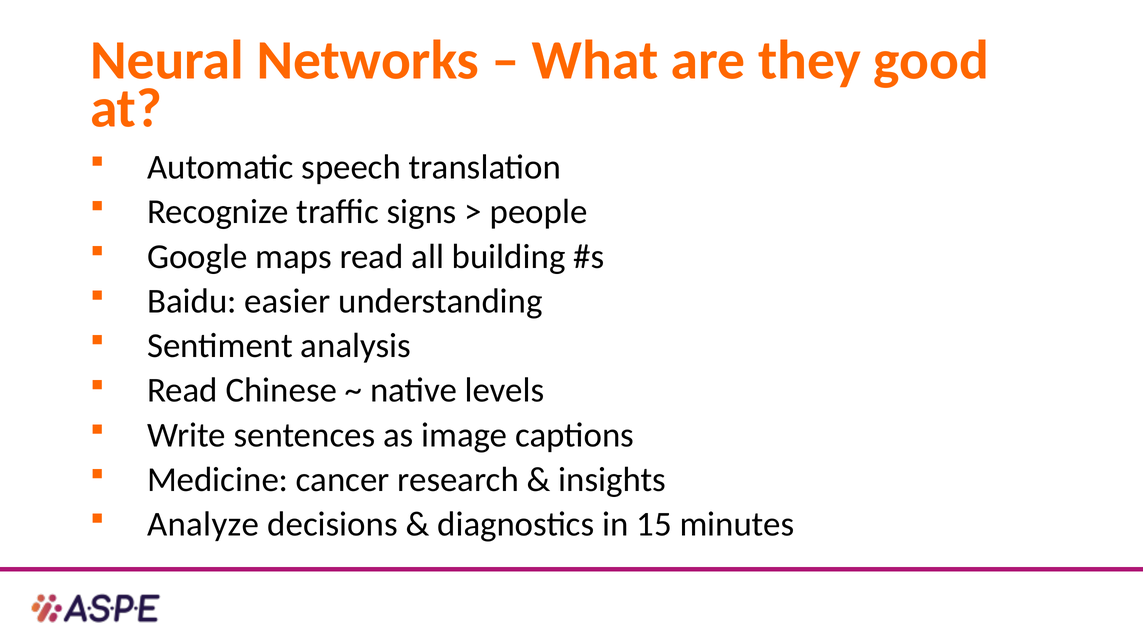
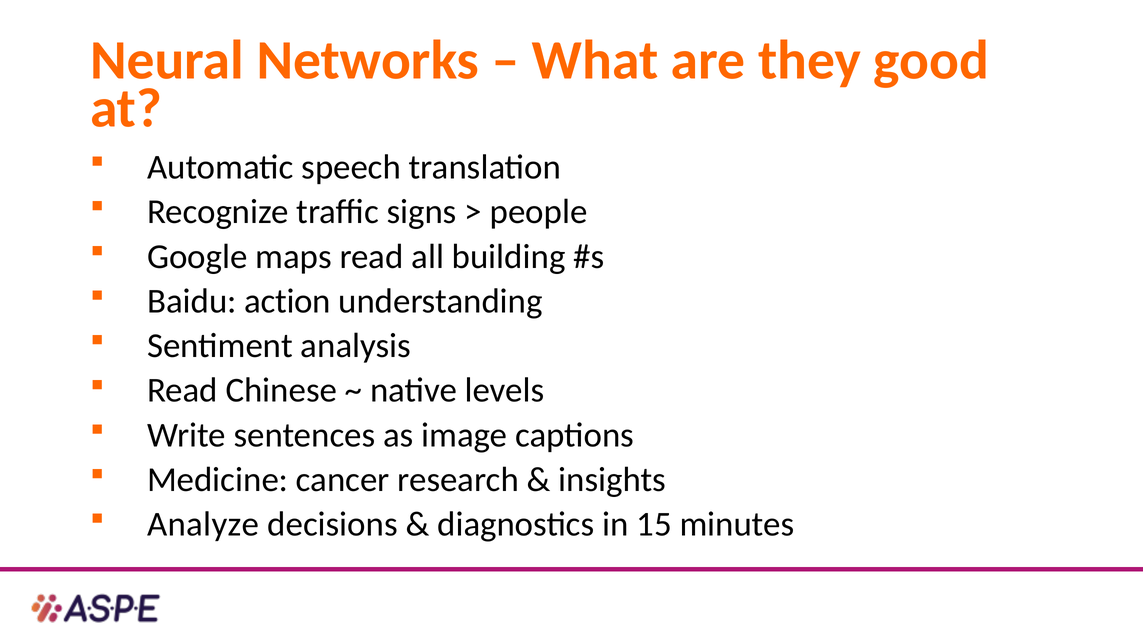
easier: easier -> action (288, 301)
